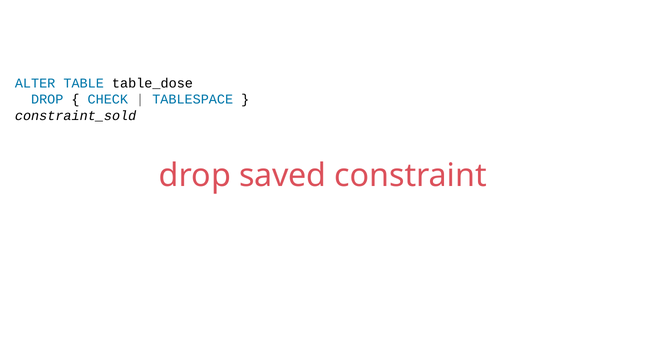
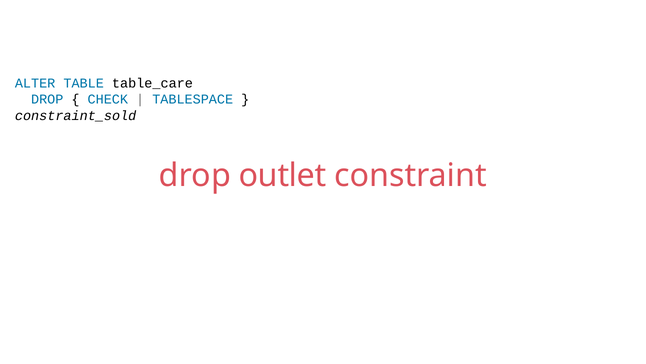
table_dose: table_dose -> table_care (152, 83)
saved: saved -> outlet (283, 175)
